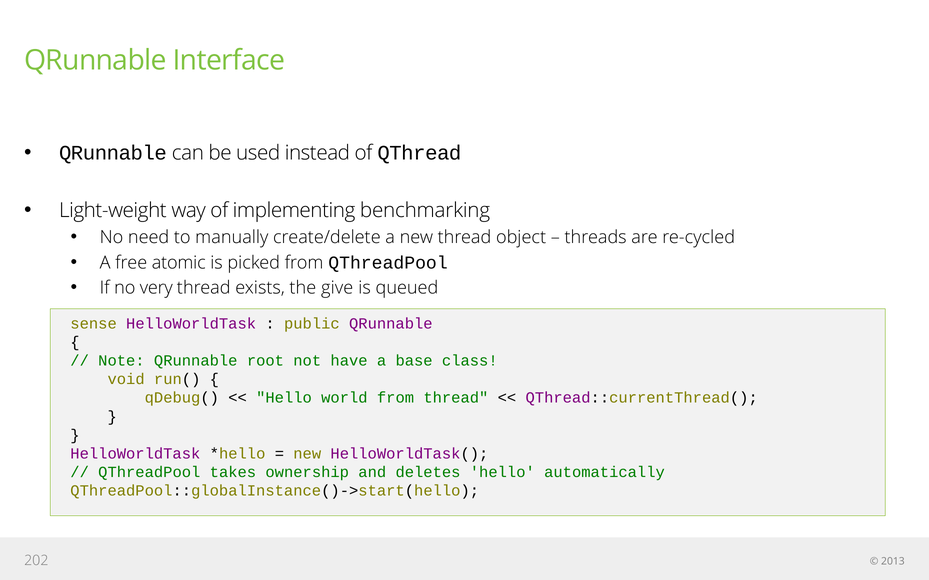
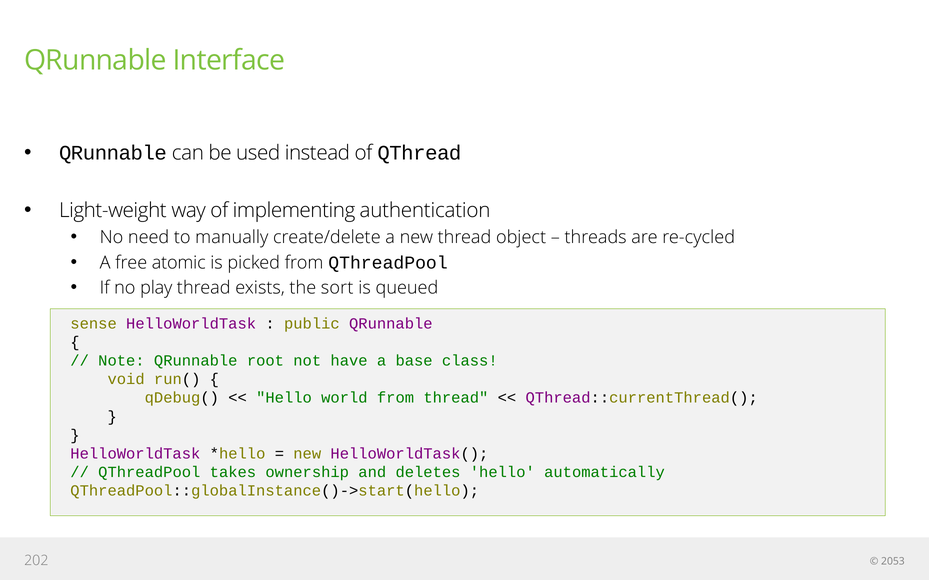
benchmarking: benchmarking -> authentication (425, 211)
very: very -> play (156, 288)
give: give -> sort (337, 288)
2013: 2013 -> 2053 (893, 562)
